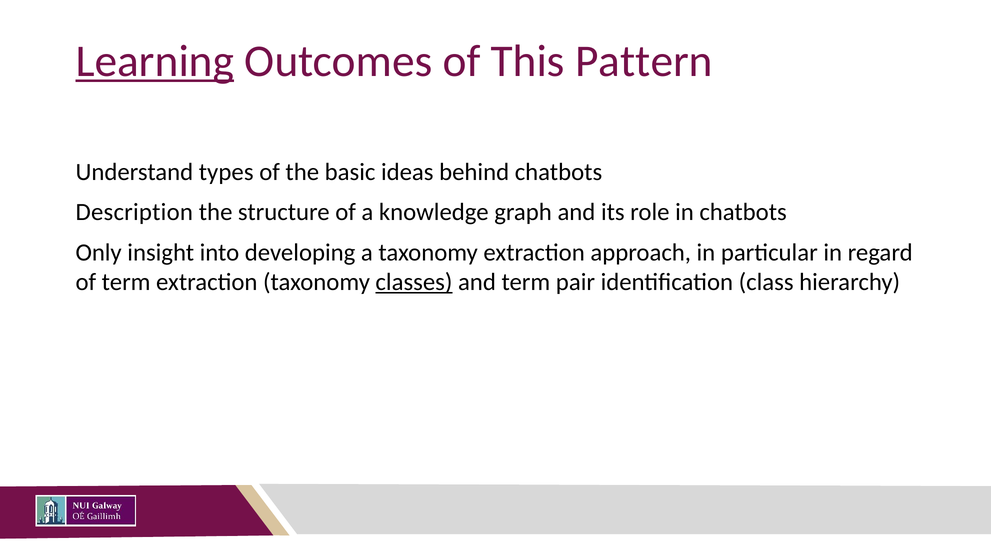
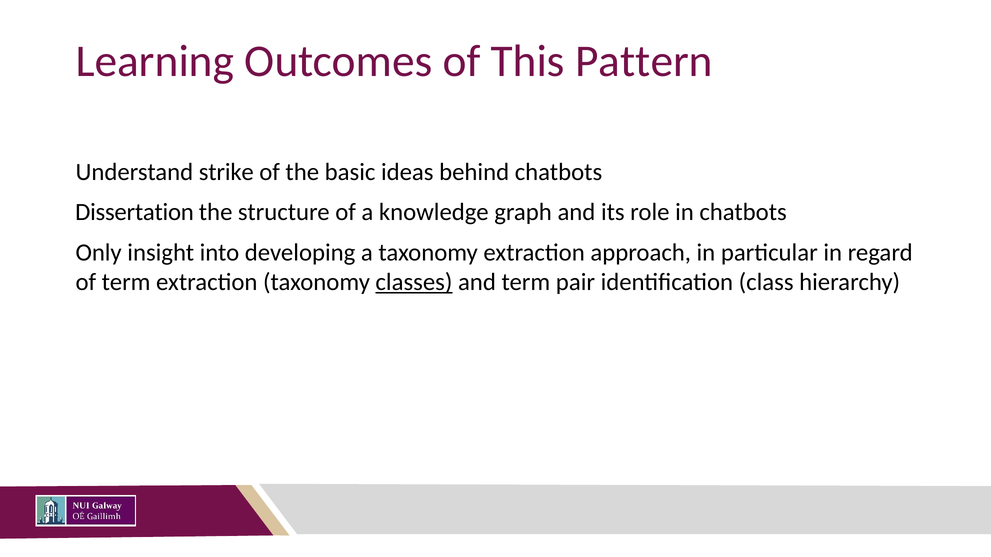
Learning underline: present -> none (155, 61)
types: types -> strike (226, 172)
Description: Description -> Dissertation (135, 212)
